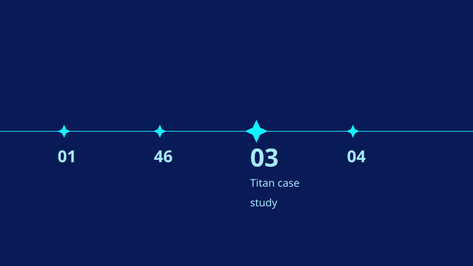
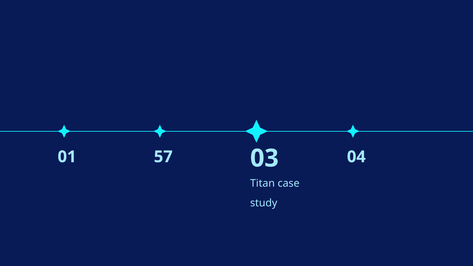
46: 46 -> 57 (163, 157)
